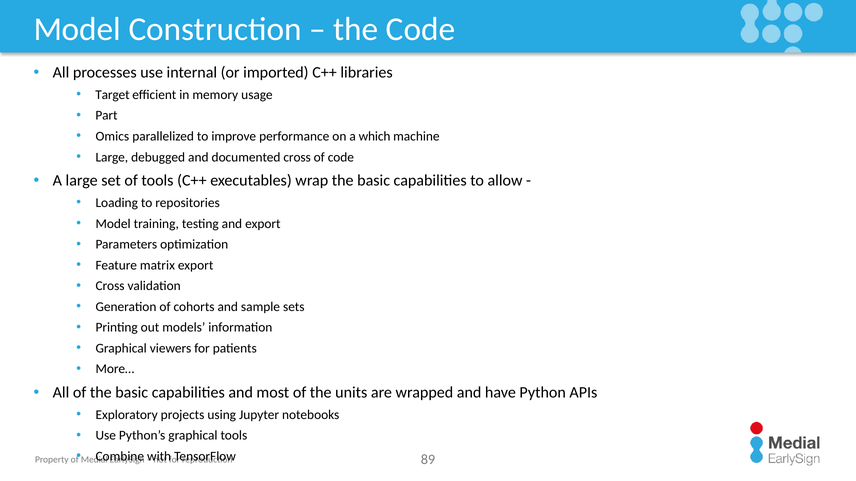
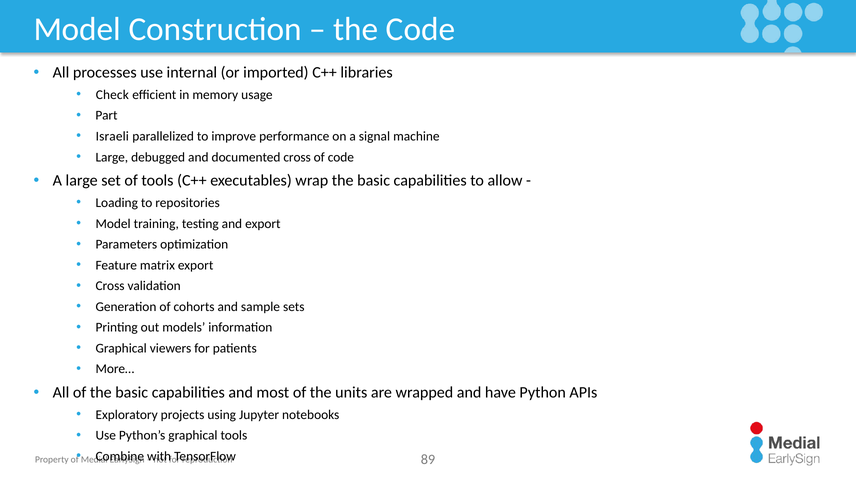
Target: Target -> Check (112, 95)
Omics: Omics -> Israeli (112, 136)
which: which -> signal (374, 136)
